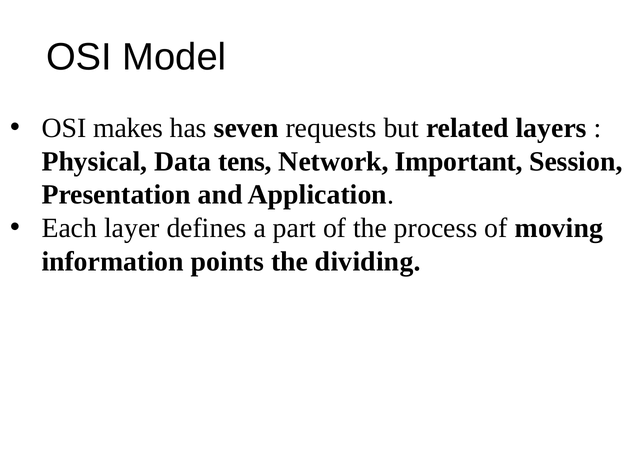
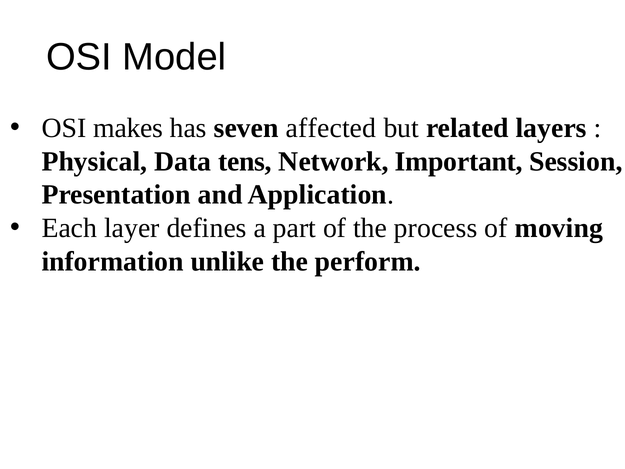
requests: requests -> affected (331, 128)
points: points -> unlike (227, 261)
dividing: dividing -> perform (368, 261)
